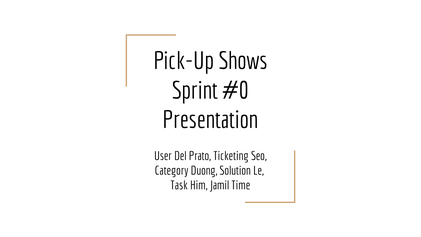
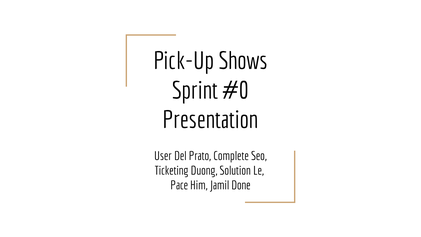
Ticketing: Ticketing -> Complete (231, 156)
Category: Category -> Ticketing (172, 171)
Task: Task -> Pace (179, 185)
Time: Time -> Done (241, 185)
